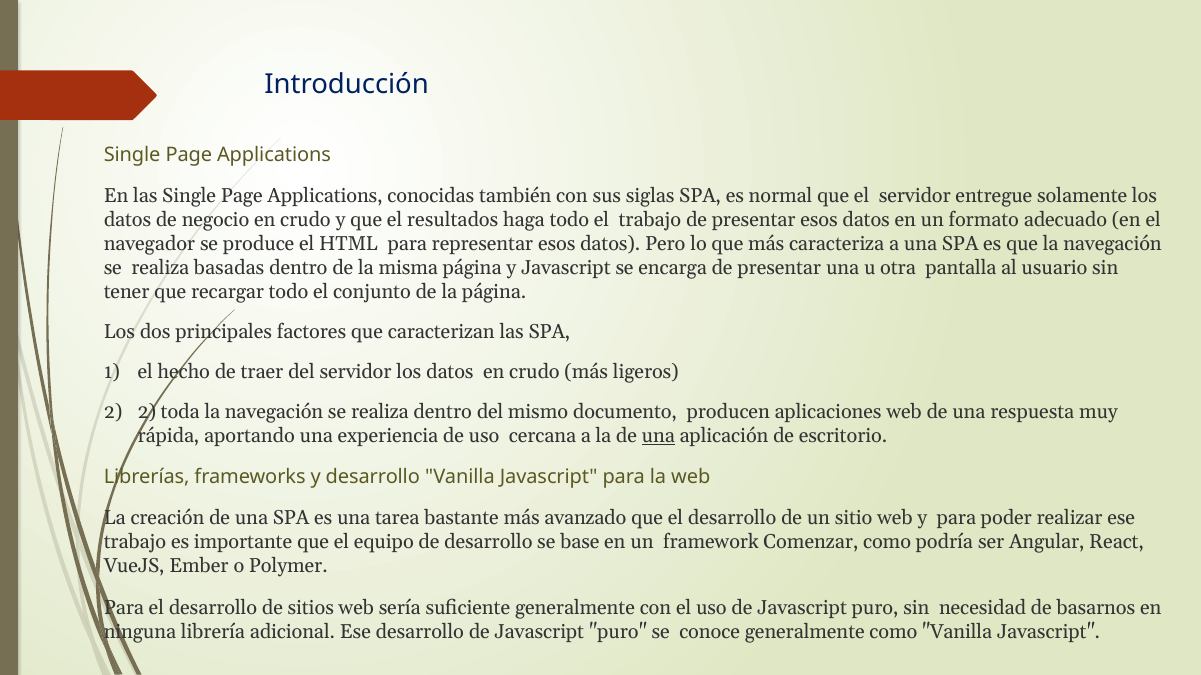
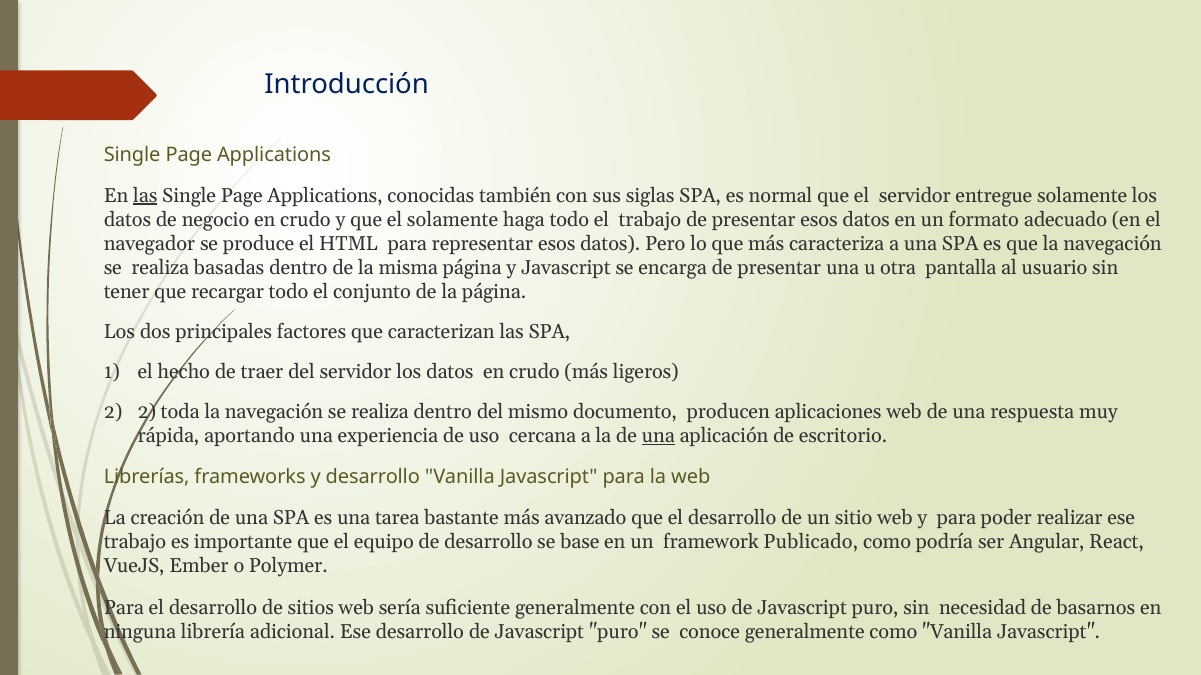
las underline: none -> present (145, 196)
el resultados: resultados -> solamente (453, 220)
Comenzar: Comenzar -> Publicado (811, 543)
